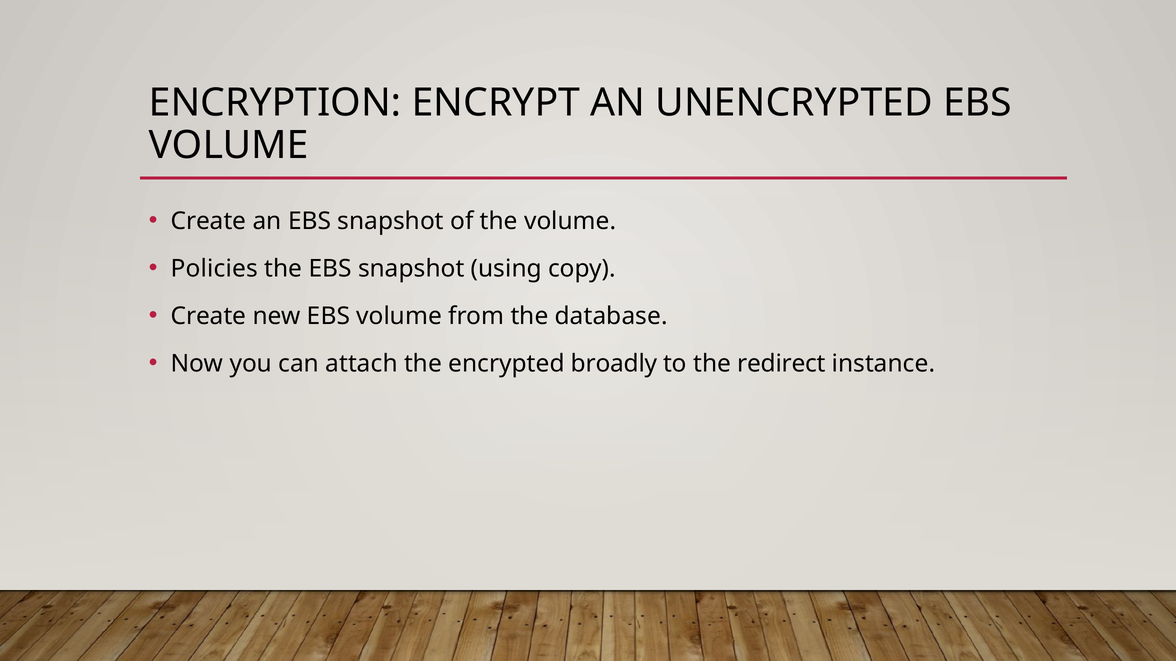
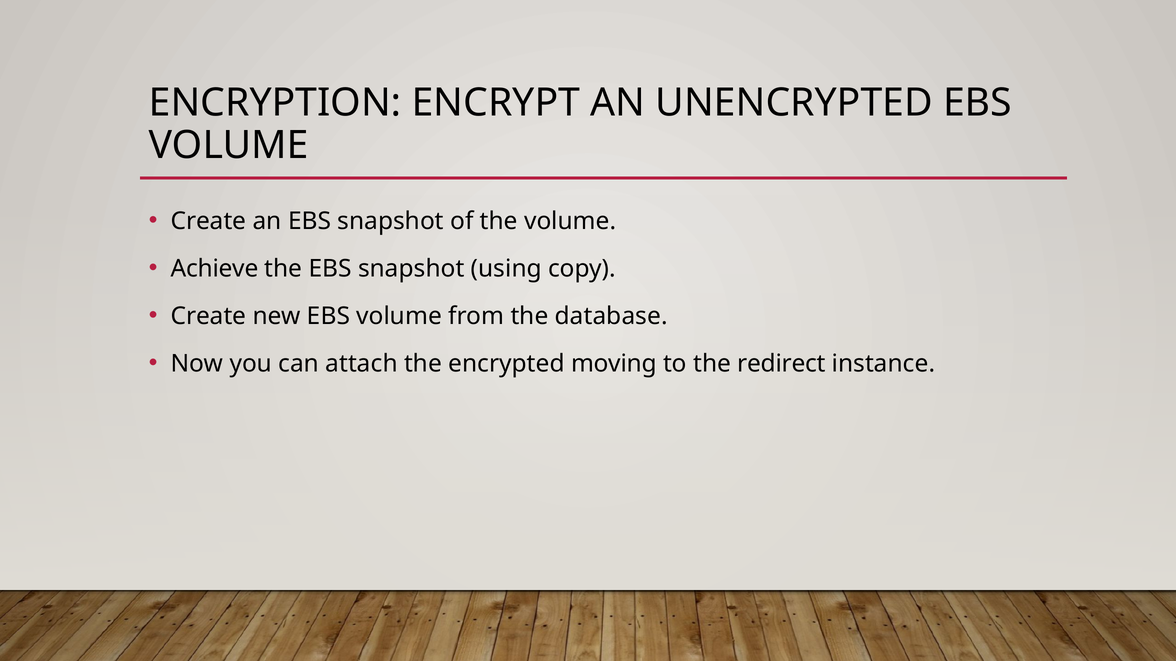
Policies: Policies -> Achieve (215, 269)
broadly: broadly -> moving (614, 364)
